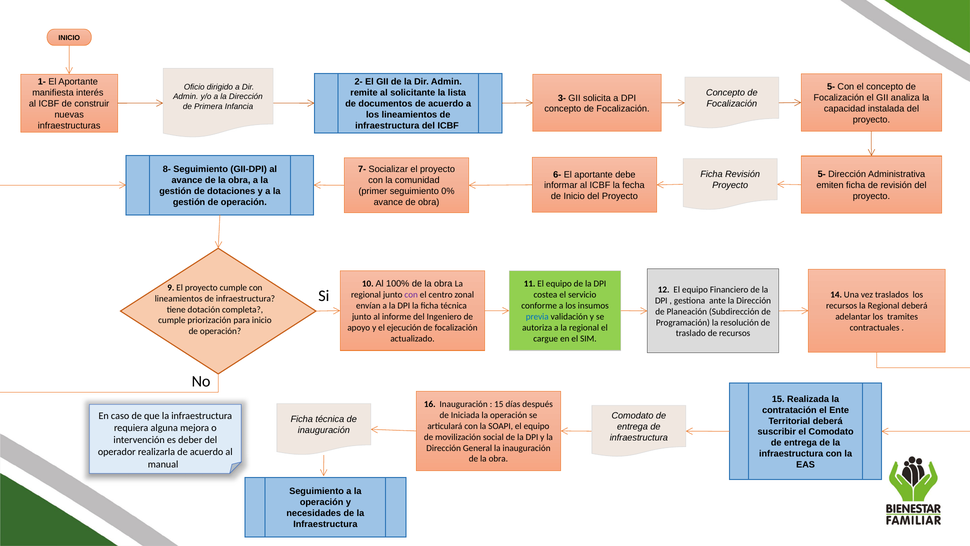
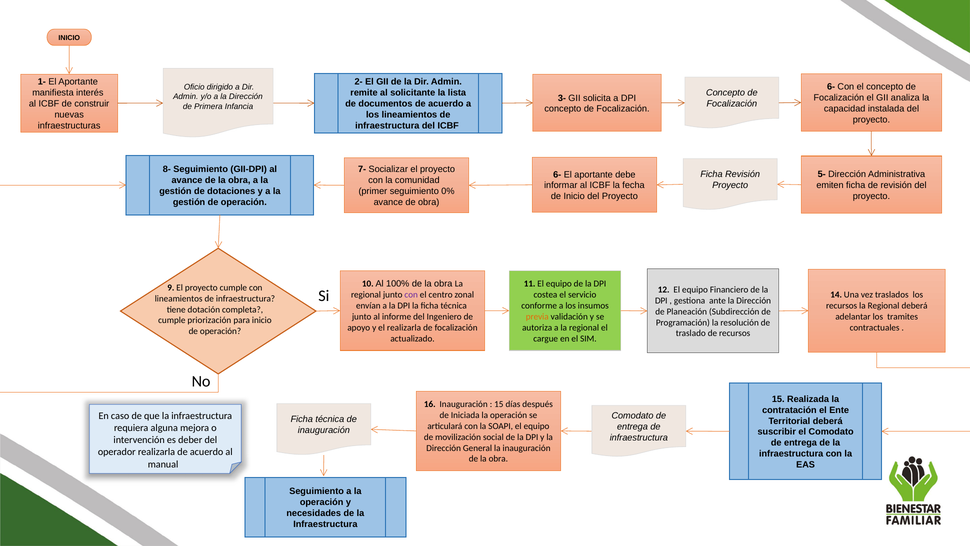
5-: 5- -> 6- (831, 87)
previa colour: blue -> orange (537, 317)
el ejecución: ejecución -> realizarla (404, 327)
